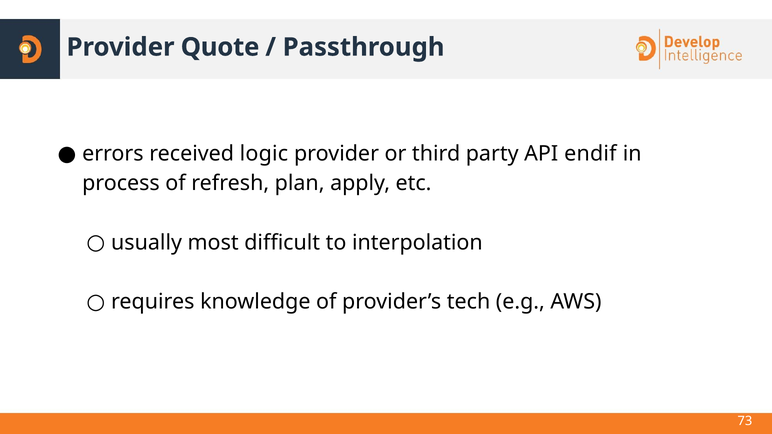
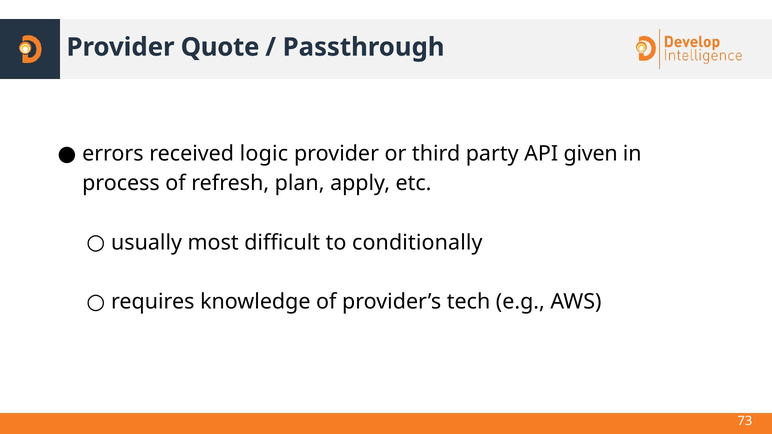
endif: endif -> given (591, 154)
interpolation: interpolation -> conditionally (417, 243)
